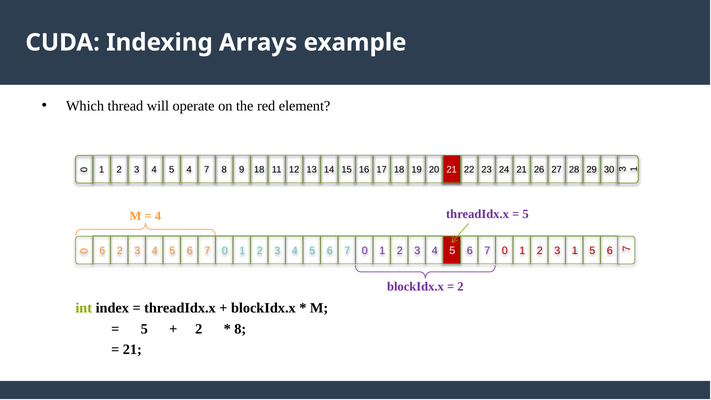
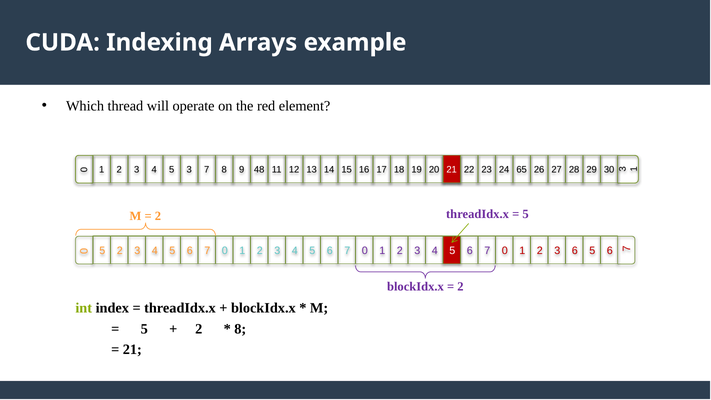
5 4: 4 -> 3 (189, 170)
9 18: 18 -> 48 (259, 170)
24 21: 21 -> 65 (522, 170)
4: 4 -> 2 (158, 216)
3 1: 1 -> 6 (575, 251)
0 6: 6 -> 5 (102, 251)
